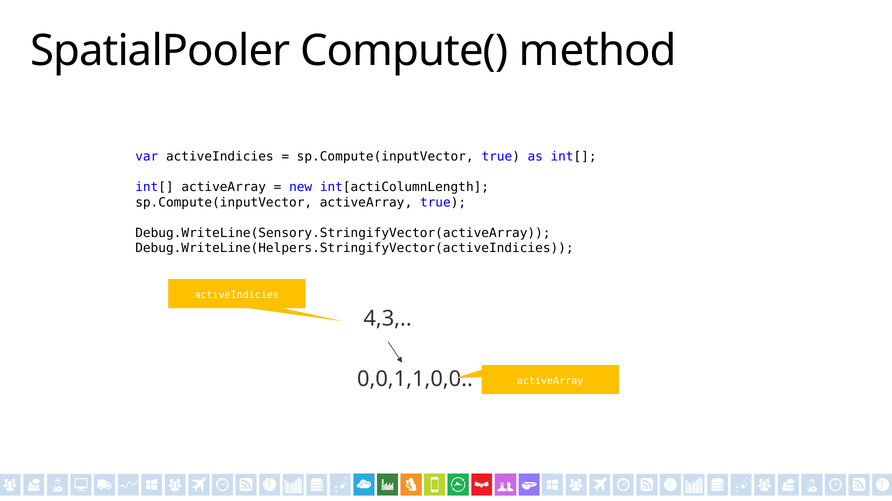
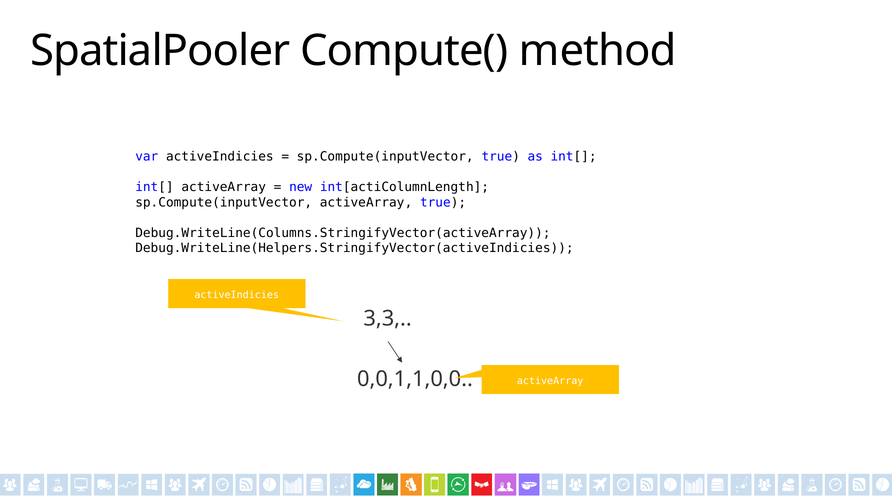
Debug.WriteLine(Sensory.StringifyVector(activeArray: Debug.WriteLine(Sensory.StringifyVector(activeArray -> Debug.WriteLine(Columns.StringifyVector(activeArray (343, 233)
4,3: 4,3 -> 3,3 (388, 319)
